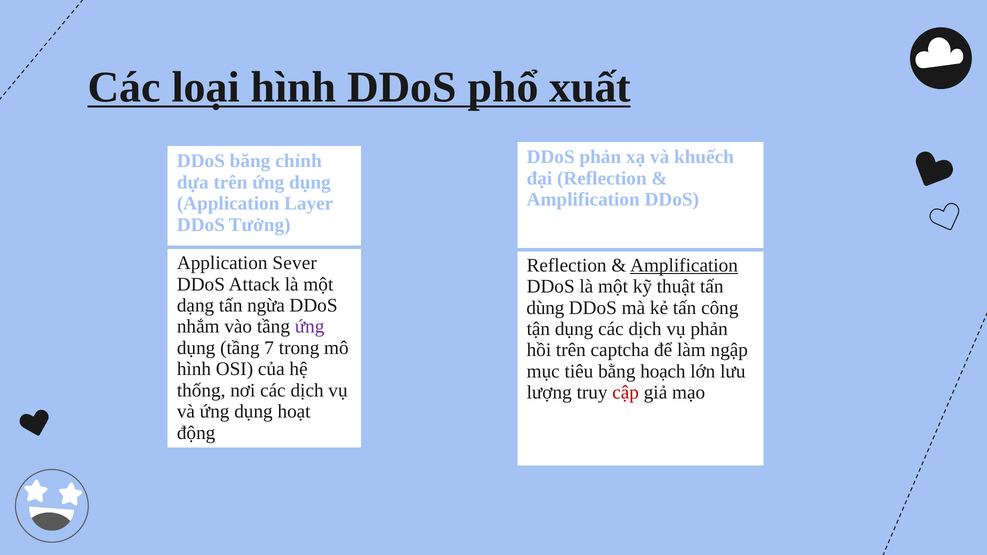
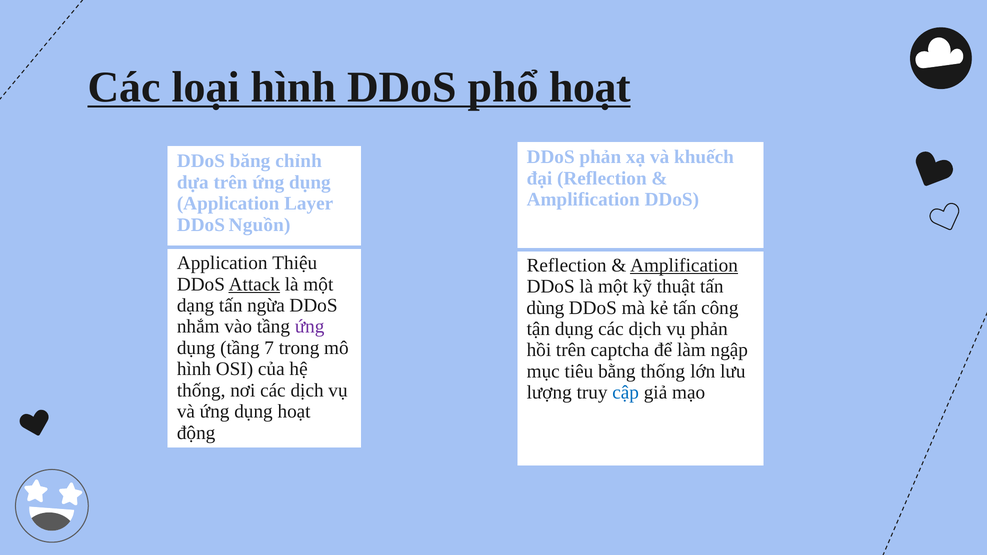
phổ xuất: xuất -> hoạt (590, 87)
Tưởng: Tưởng -> Nguồn (260, 225)
Sever: Sever -> Thiệu (295, 263)
Attack underline: none -> present (254, 284)
bằng hoạch: hoạch -> thống (663, 371)
cập colour: red -> blue (626, 393)
